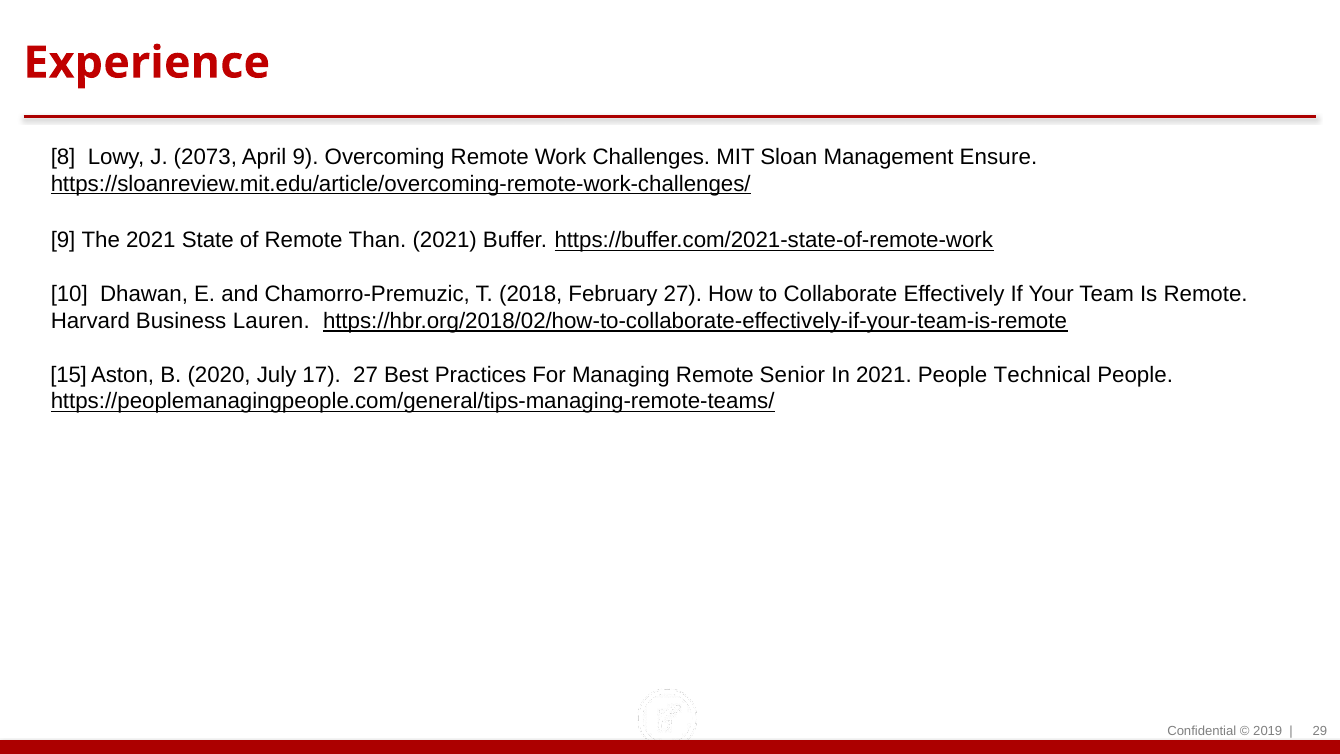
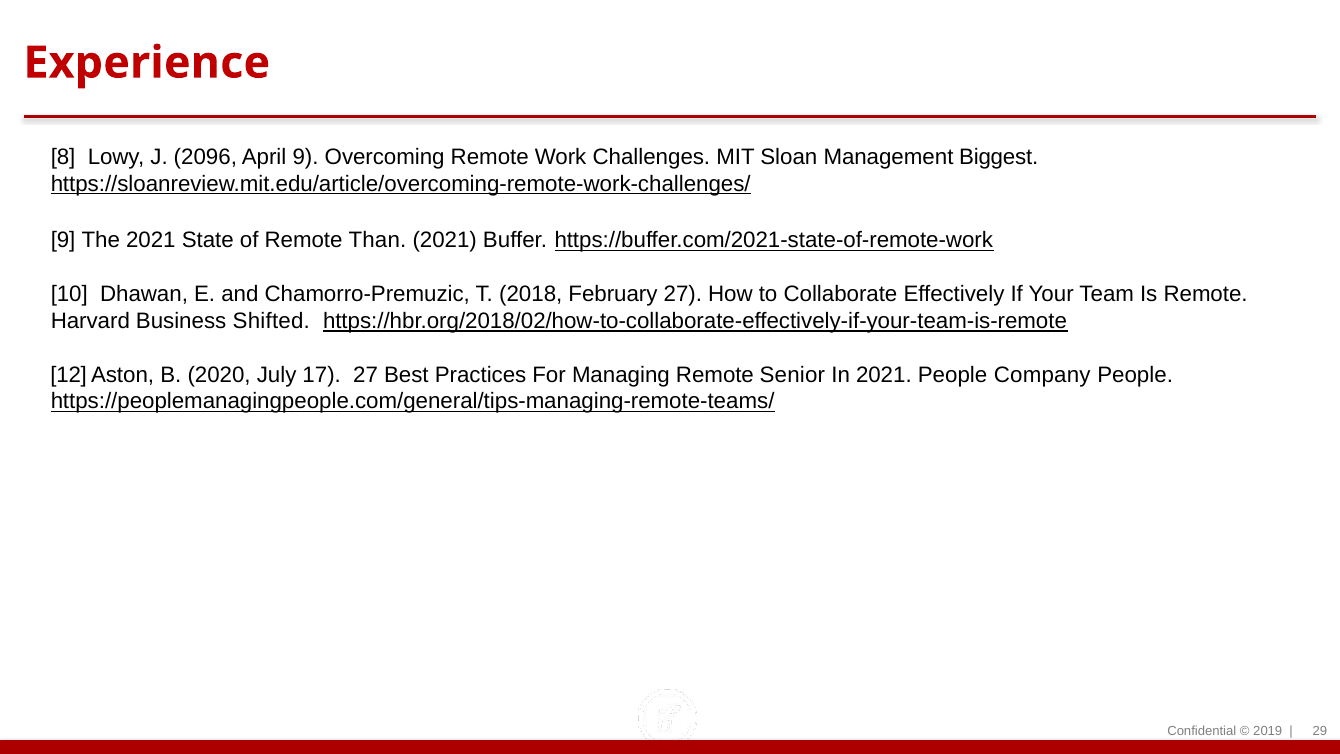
2073: 2073 -> 2096 (205, 157)
Ensure: Ensure -> Biggest (999, 157)
Lauren: Lauren -> Shifted (271, 321)
15: 15 -> 12 (69, 375)
Technical: Technical -> Company (1042, 375)
